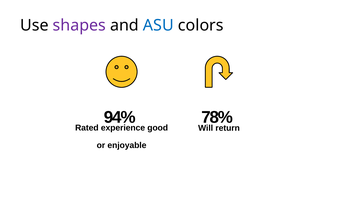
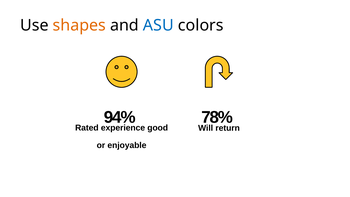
shapes colour: purple -> orange (79, 25)
